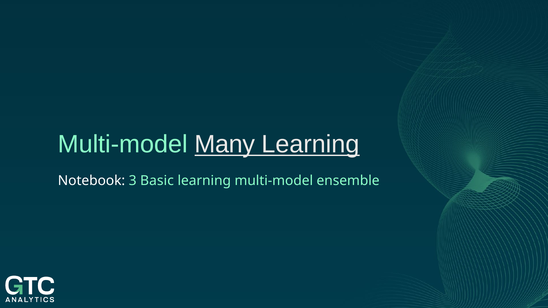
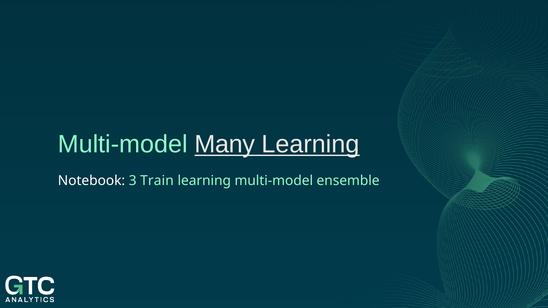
Basic: Basic -> Train (157, 181)
